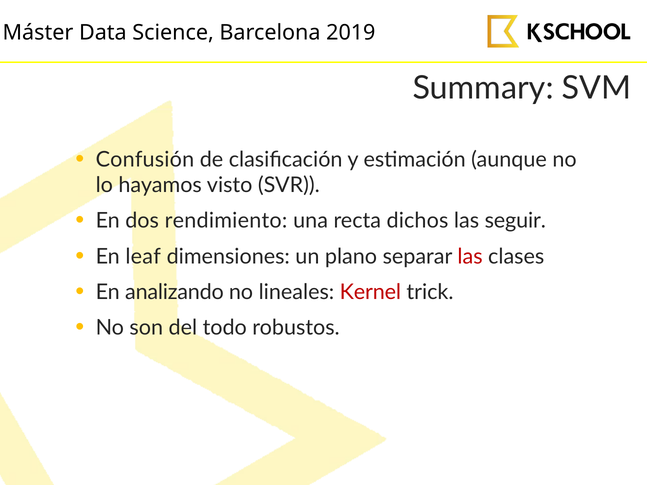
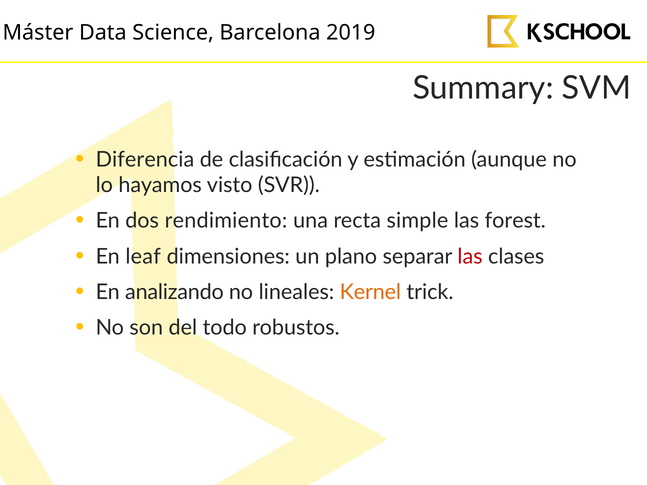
Confusión: Confusión -> Diferencia (145, 160)
dichos: dichos -> simple (417, 221)
seguir: seguir -> forest (515, 221)
Kernel colour: red -> orange (370, 292)
